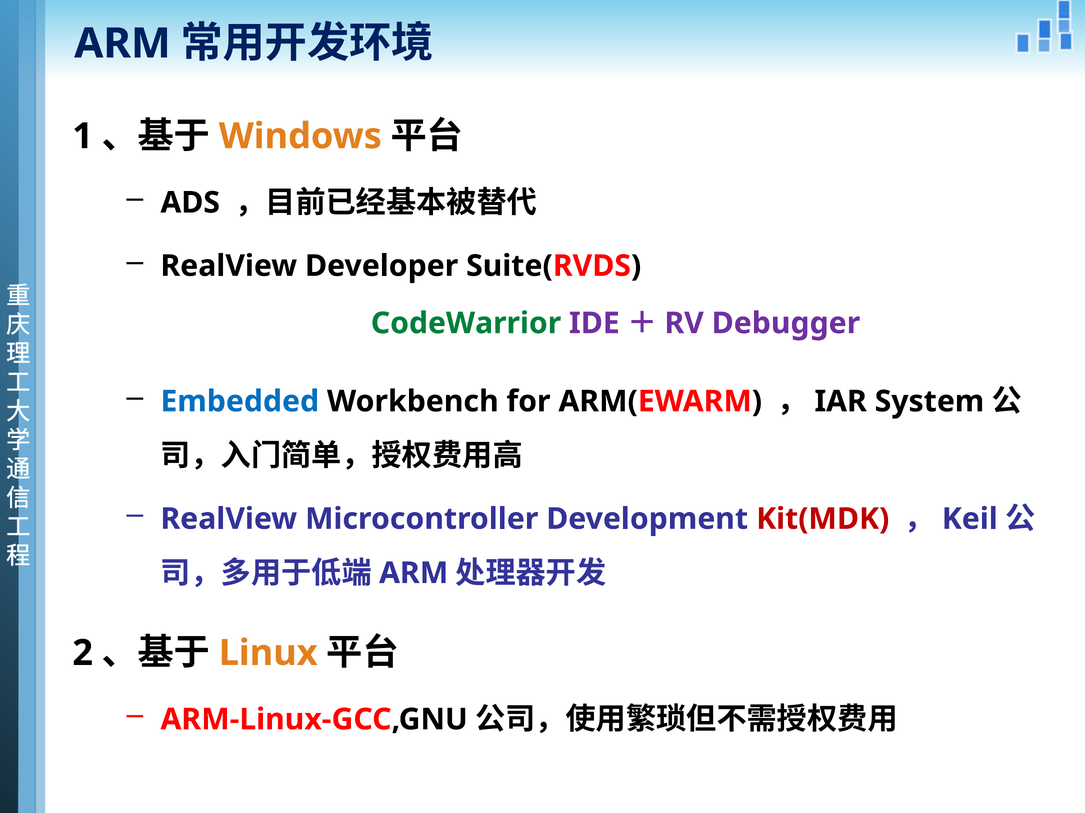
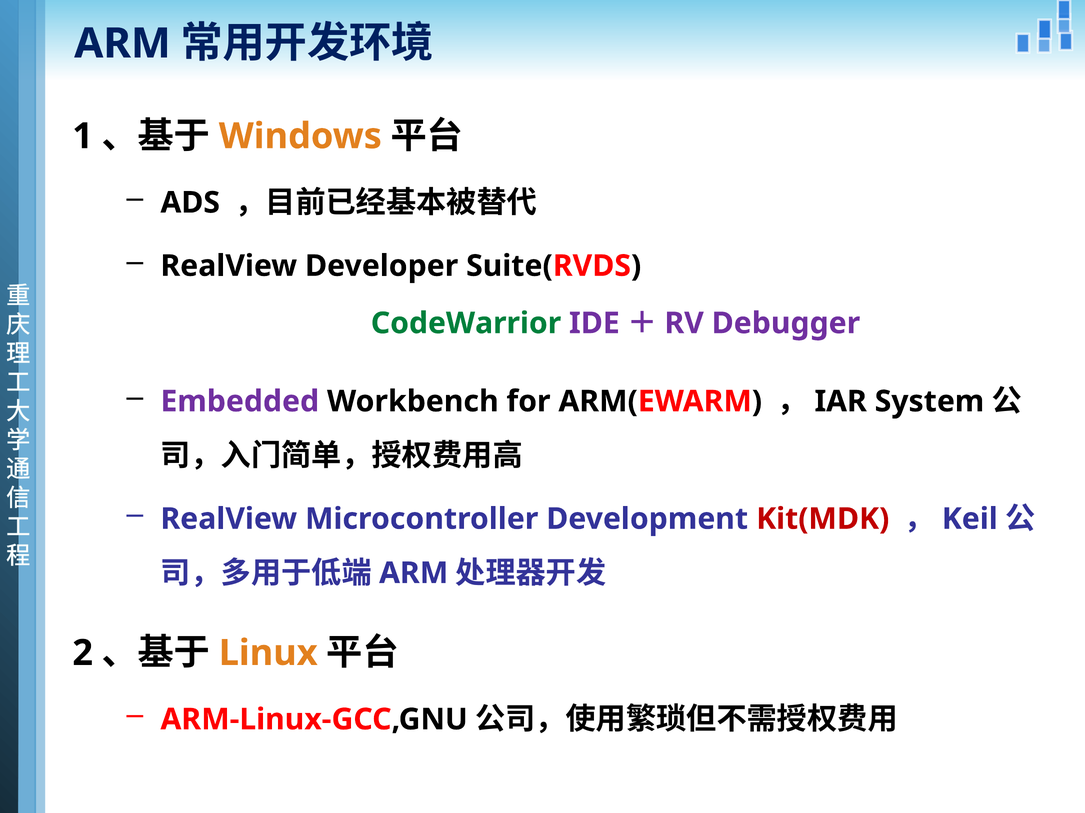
Embedded colour: blue -> purple (240, 402)
